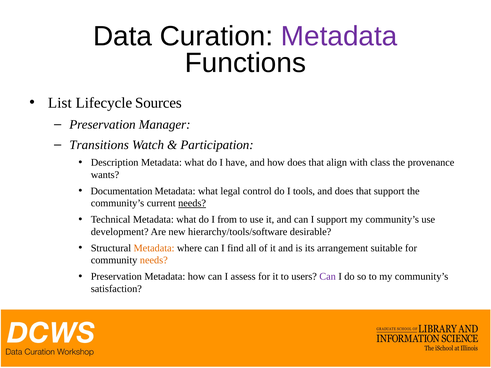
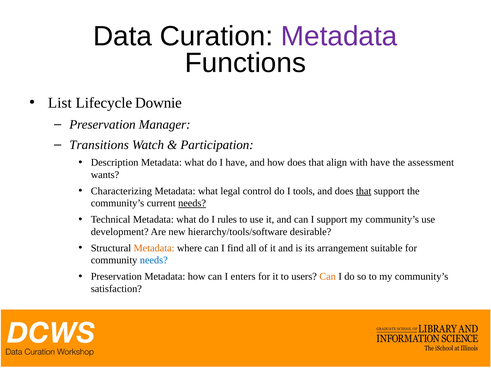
Sources: Sources -> Downie (158, 103)
with class: class -> have (380, 163)
provenance: provenance -> assessment (431, 163)
Documentation: Documentation -> Characterizing (121, 191)
that underline: none -> present (364, 191)
from: from -> rules (227, 220)
needs colour: orange -> blue (154, 260)
assess: assess -> enters (243, 277)
Can colour: purple -> orange (328, 277)
